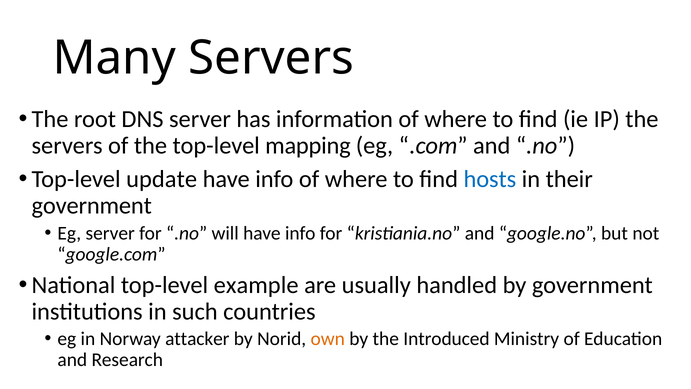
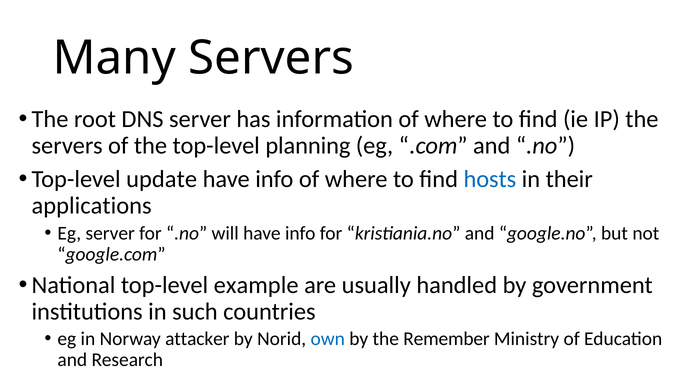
mapping: mapping -> planning (308, 146)
government: government -> applications (92, 206)
own colour: orange -> blue (328, 339)
Introduced: Introduced -> Remember (447, 339)
